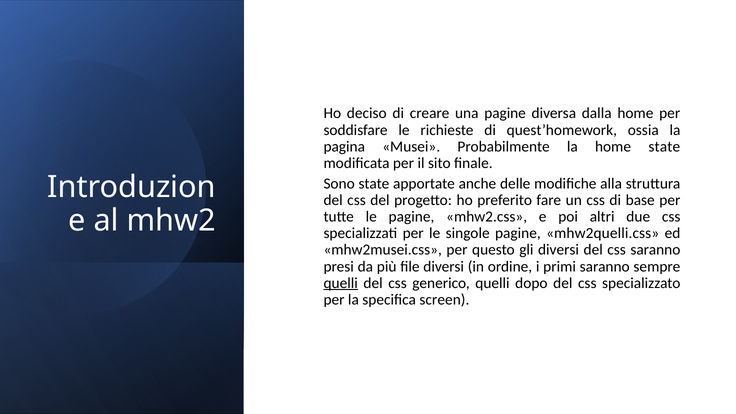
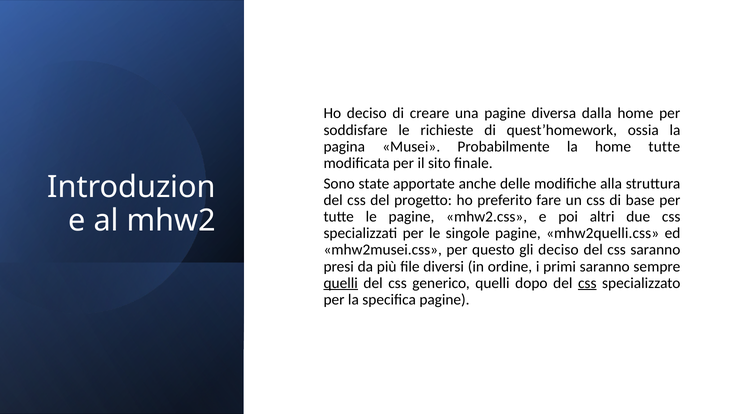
home state: state -> tutte (664, 147)
gli diversi: diversi -> deciso (558, 250)
css underline: none -> present (587, 283)
specifica screen: screen -> pagine (444, 300)
